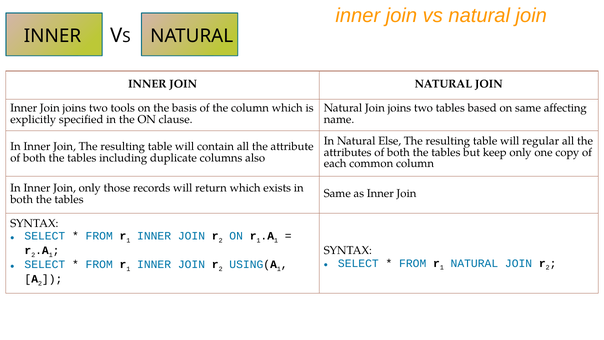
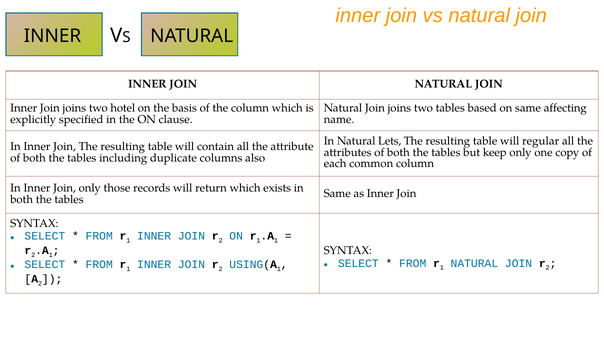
tools: tools -> hotel (123, 108)
Else: Else -> Lets (390, 141)
